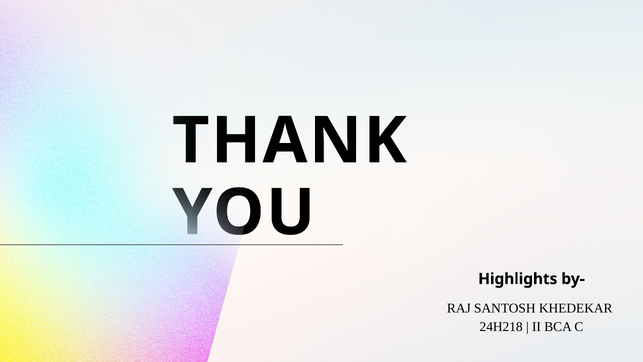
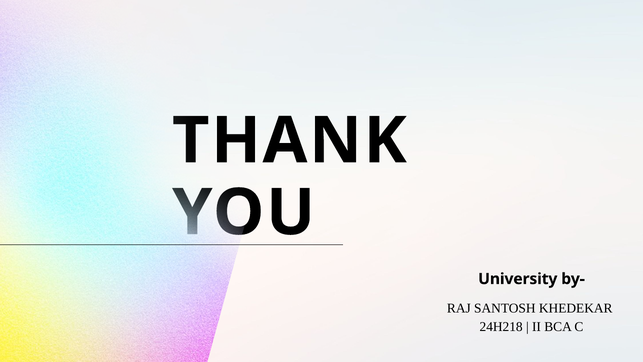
Highlights: Highlights -> University (518, 279)
